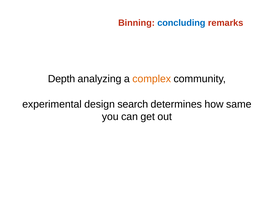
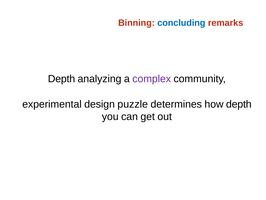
complex colour: orange -> purple (152, 79)
search: search -> puzzle (133, 104)
how same: same -> depth (239, 104)
